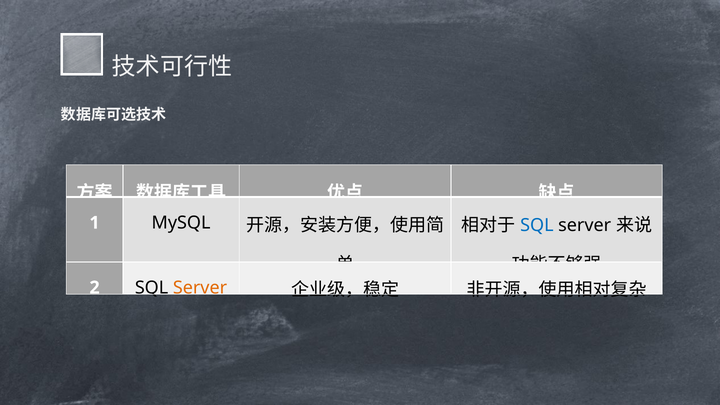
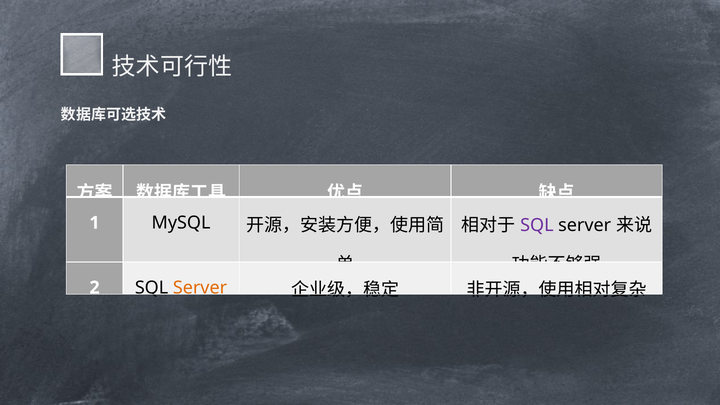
SQL colour: blue -> purple (537, 225)
